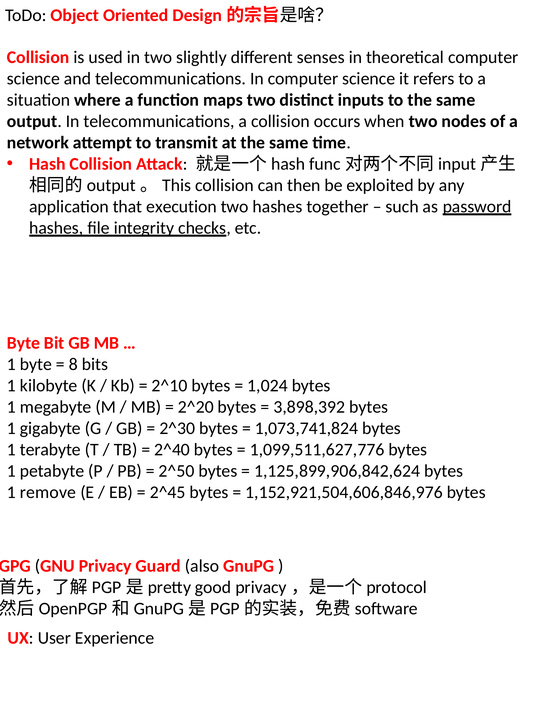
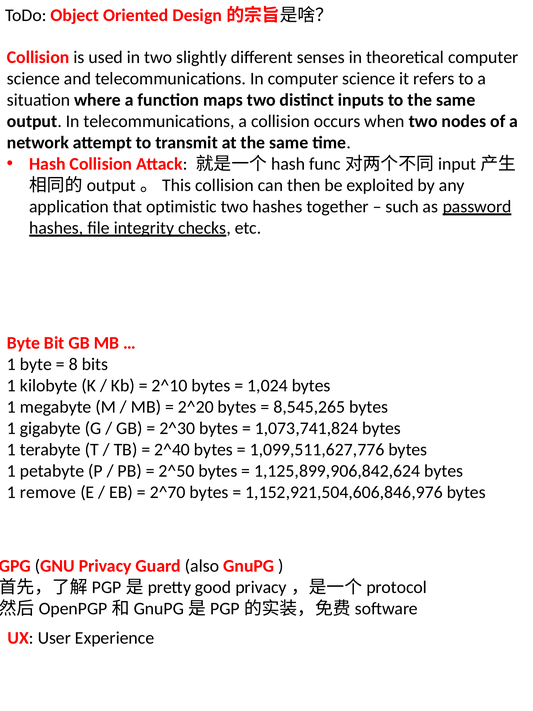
execution: execution -> optimistic (182, 207)
3,898,392: 3,898,392 -> 8,545,265 (309, 407)
2^45: 2^45 -> 2^70 (168, 492)
